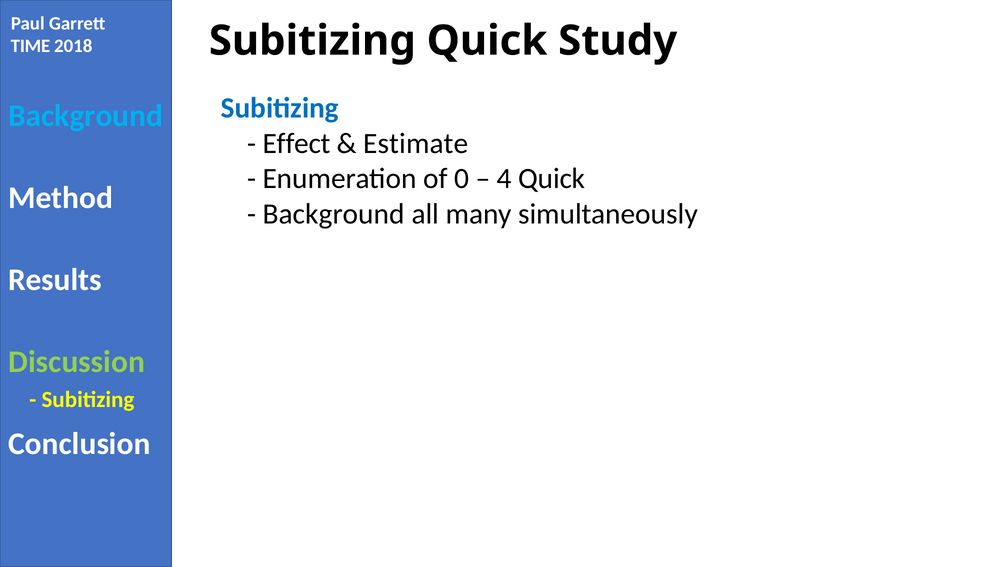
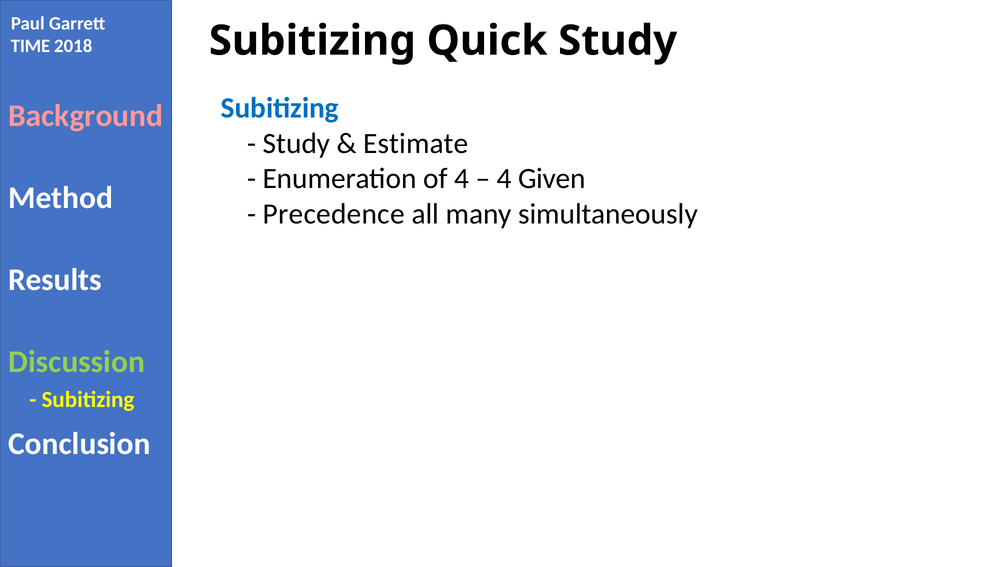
Background colour: light blue -> pink (86, 116)
Effect: Effect -> Study (296, 143)
of 0: 0 -> 4 (462, 179)
4 Quick: Quick -> Given (552, 179)
Background: Background -> Precedence (334, 214)
